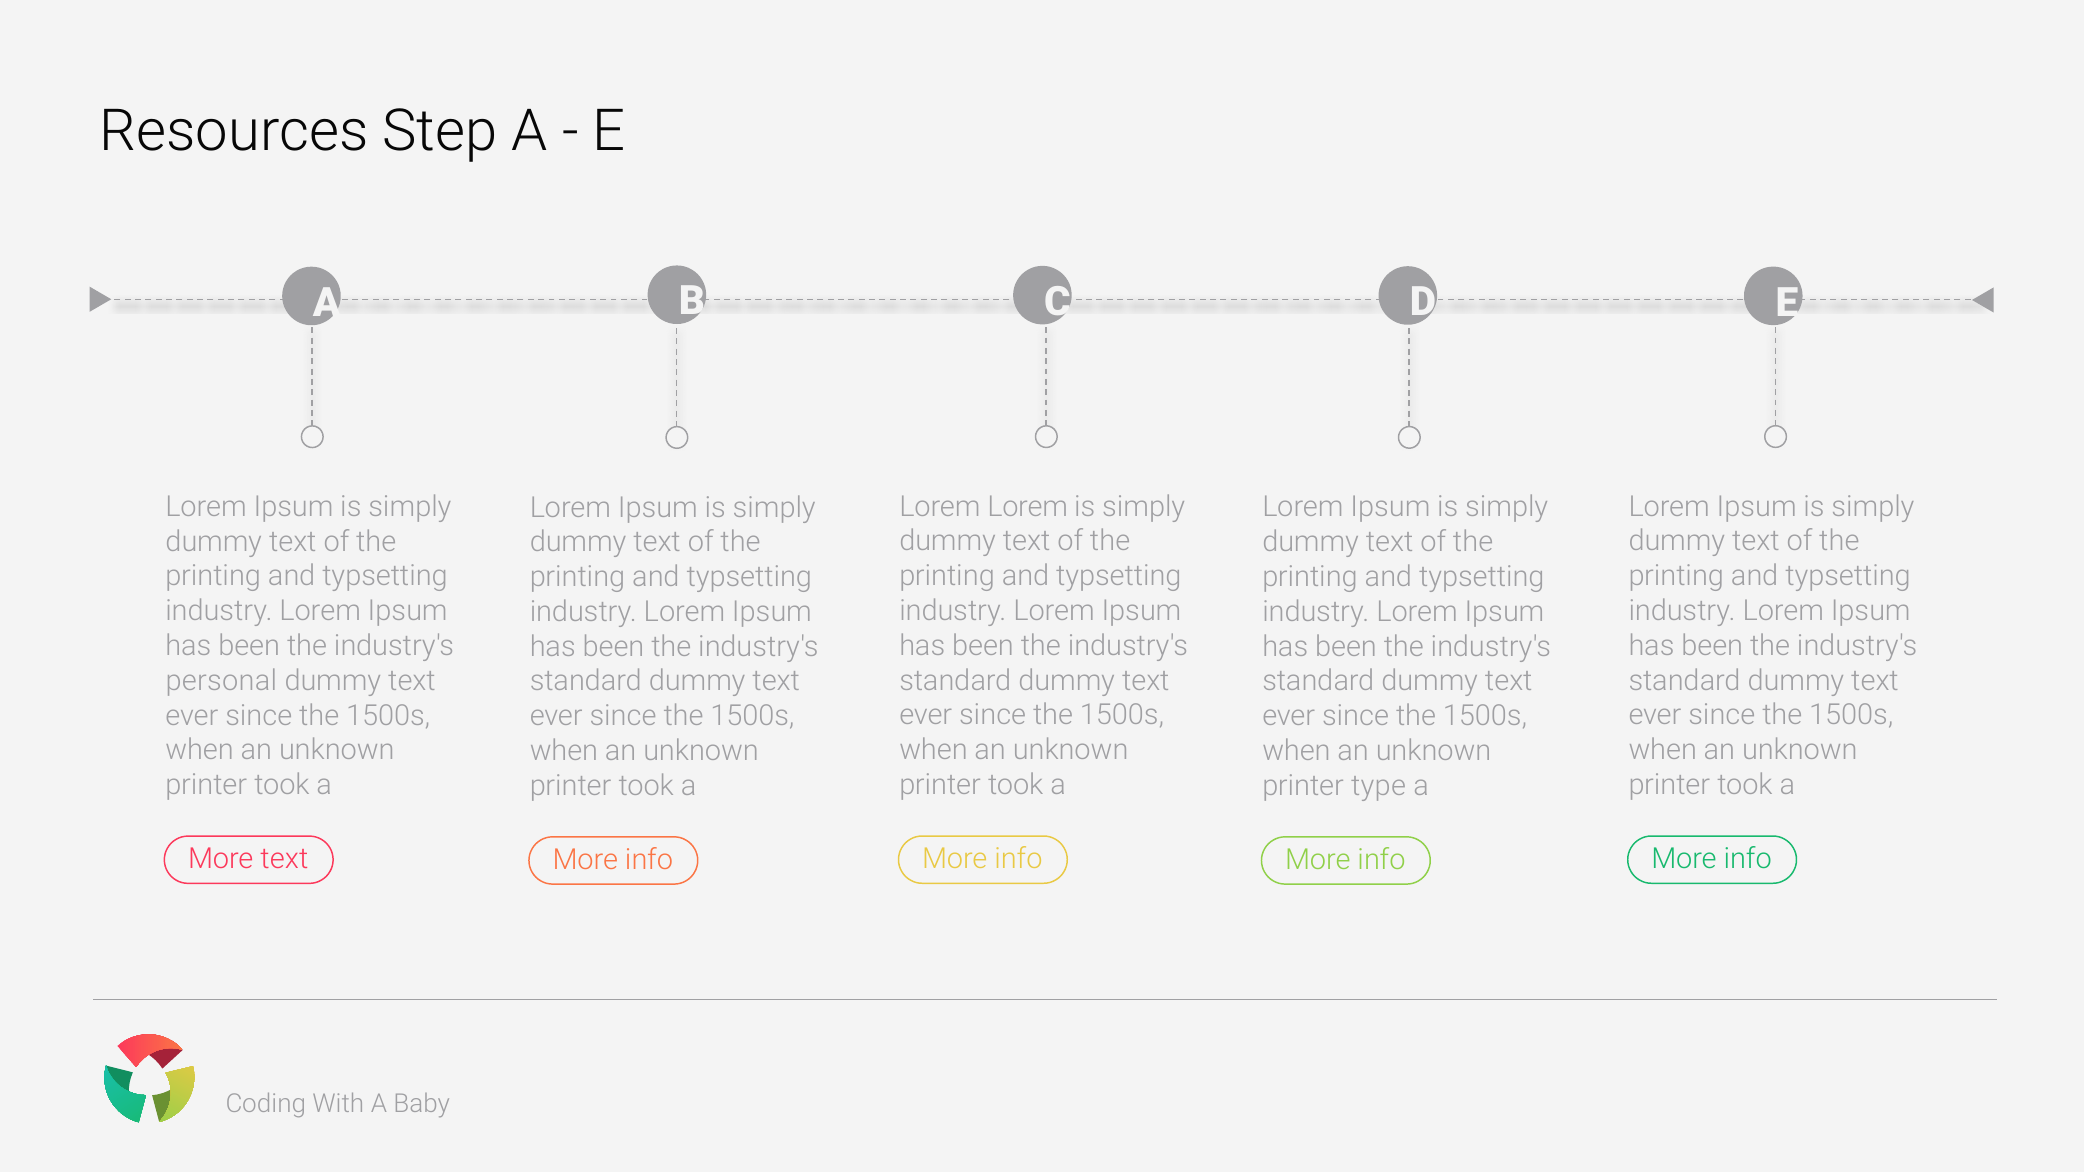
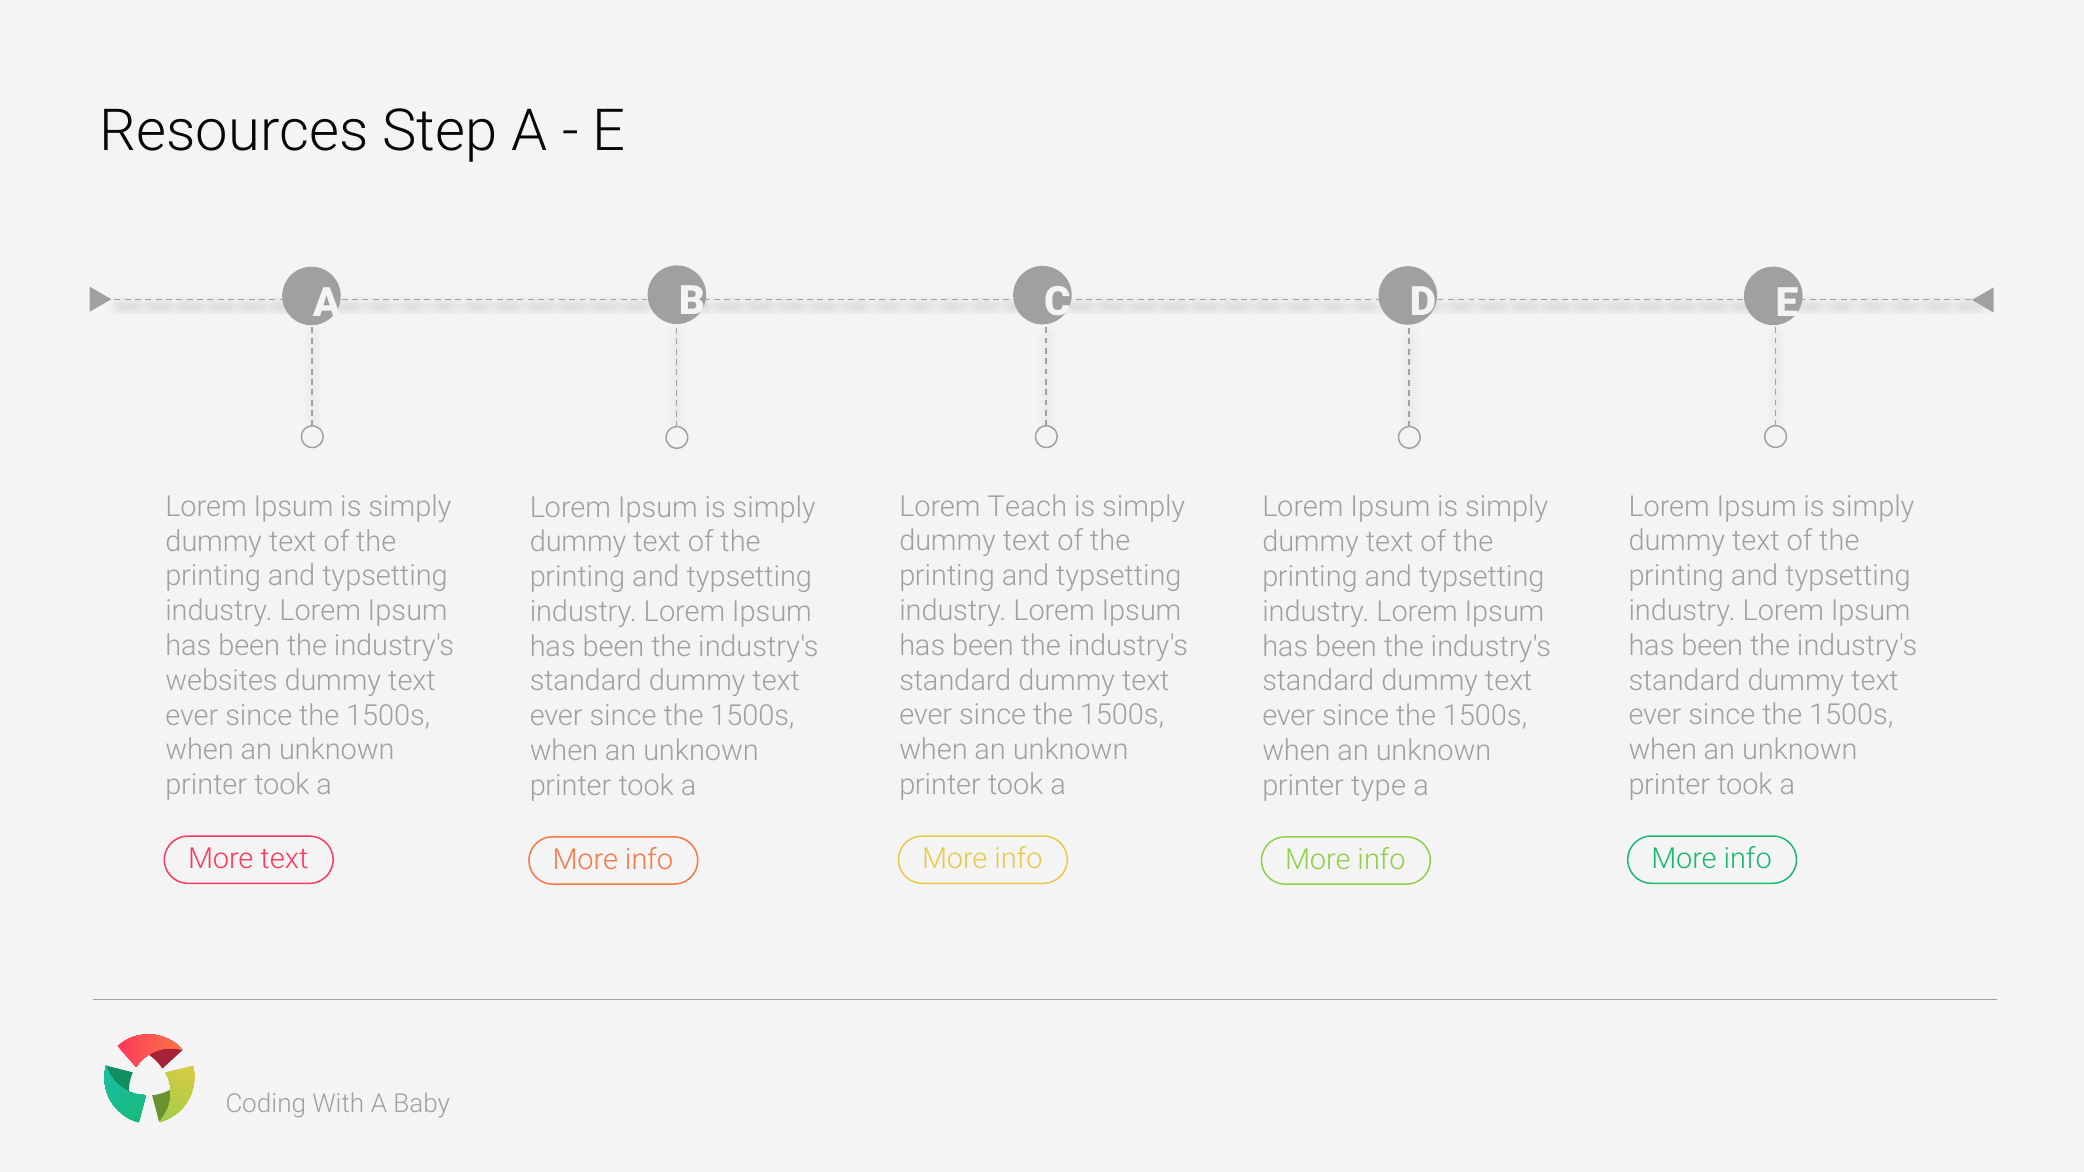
Lorem Lorem: Lorem -> Teach (1027, 507)
personal: personal -> websites (222, 681)
